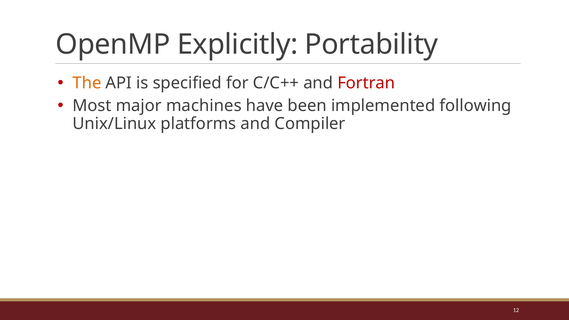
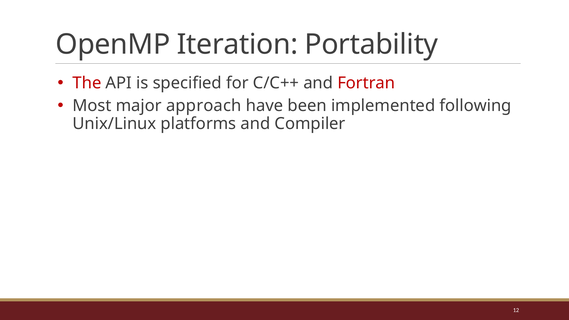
Explicitly: Explicitly -> Iteration (238, 44)
The colour: orange -> red (87, 83)
machines: machines -> approach (204, 106)
